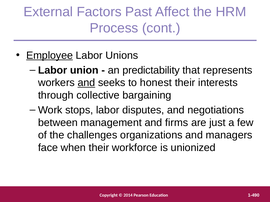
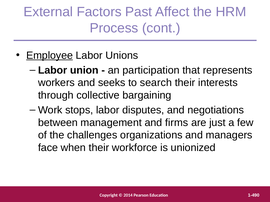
predictability: predictability -> participation (151, 70)
and underline: present -> none (86, 83)
honest: honest -> search (156, 83)
